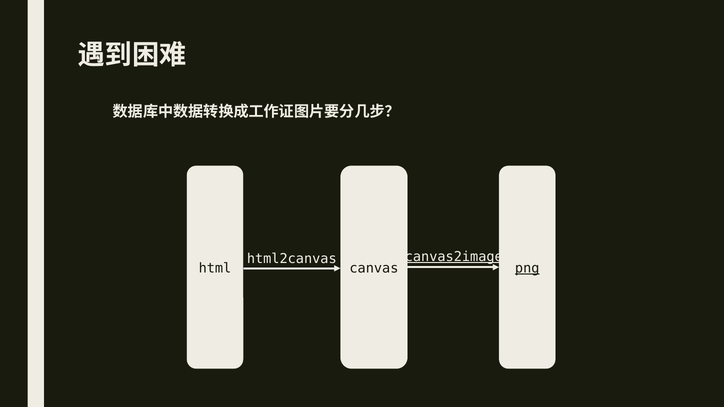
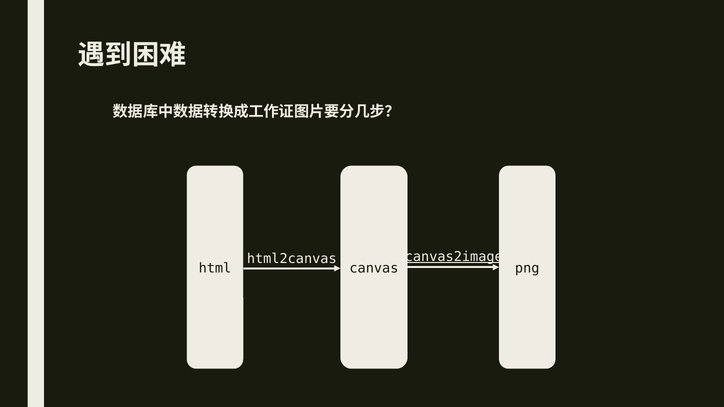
png underline: present -> none (527, 268)
